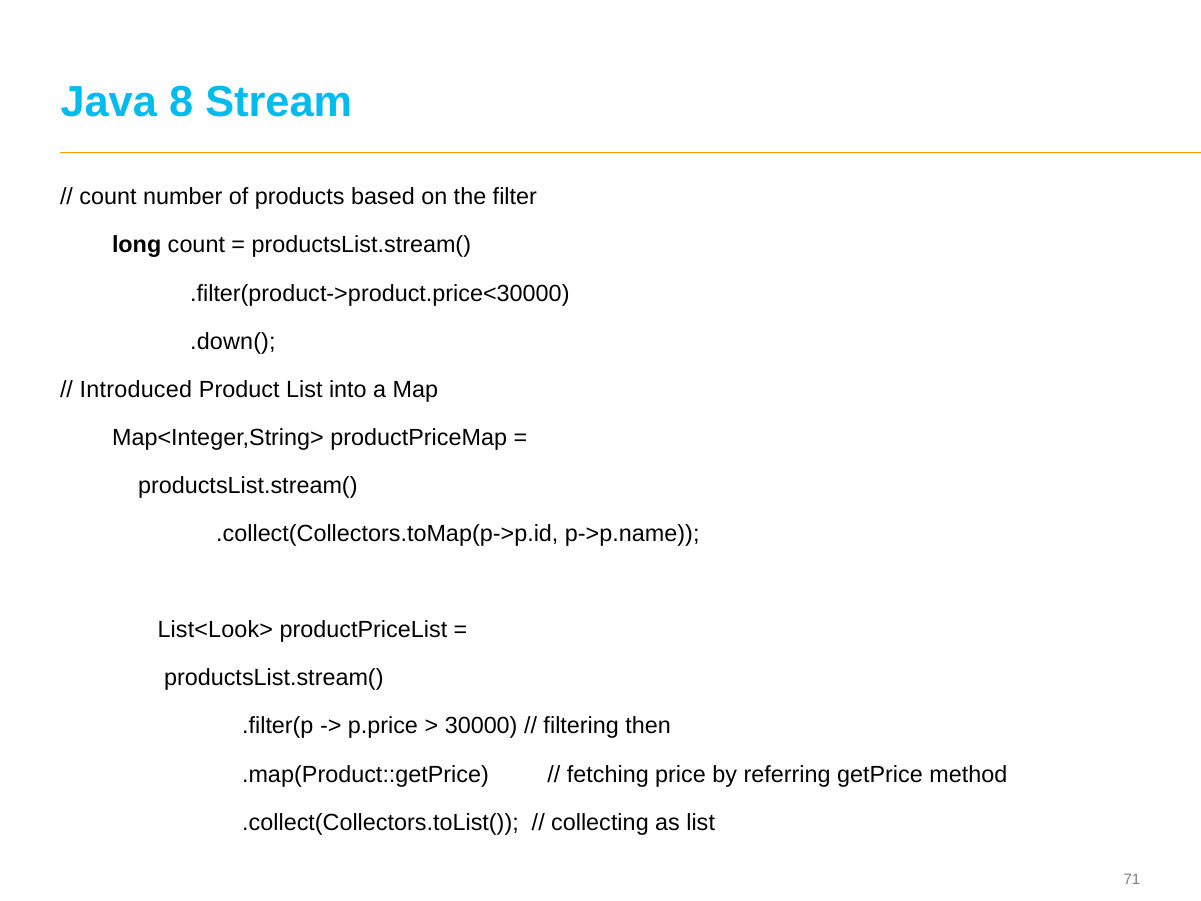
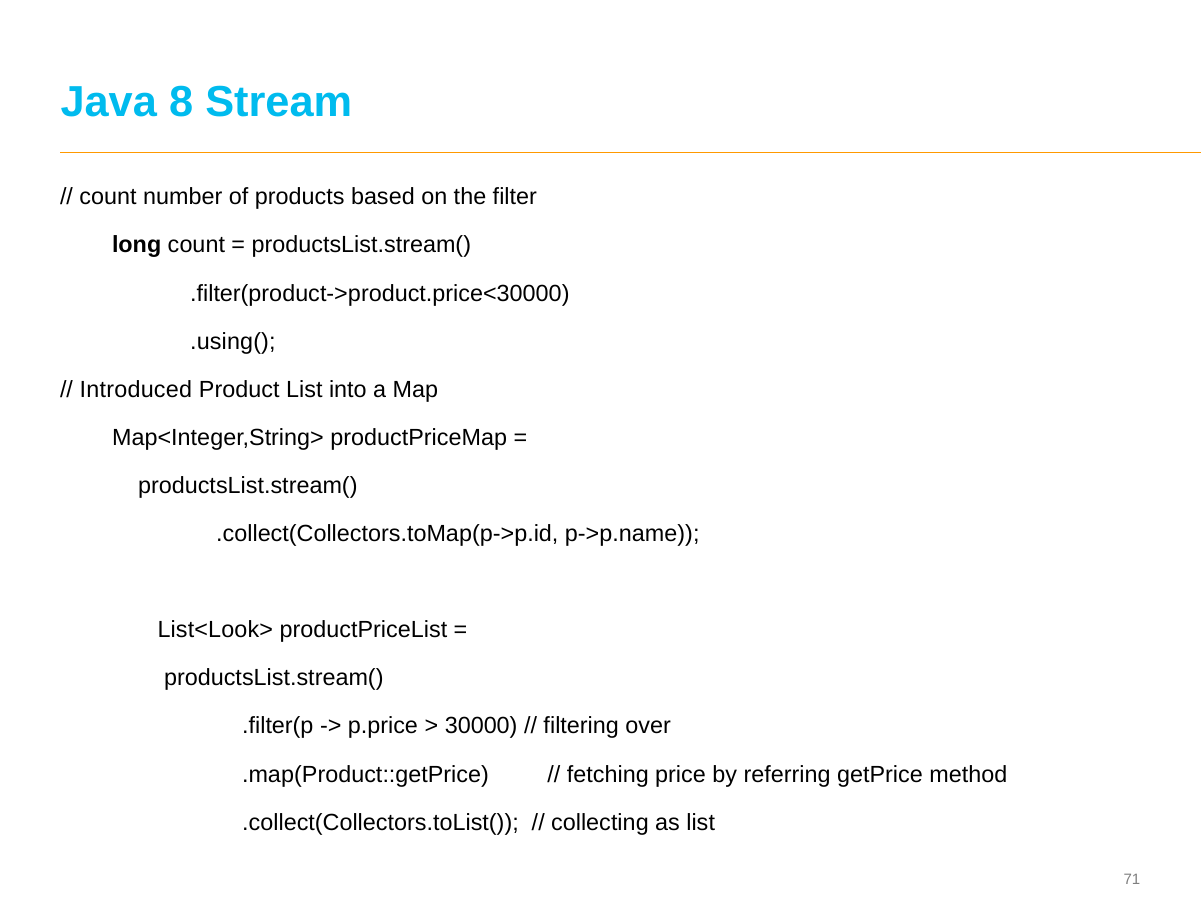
.down(: .down( -> .using( (233, 341)
then: then -> over (648, 726)
